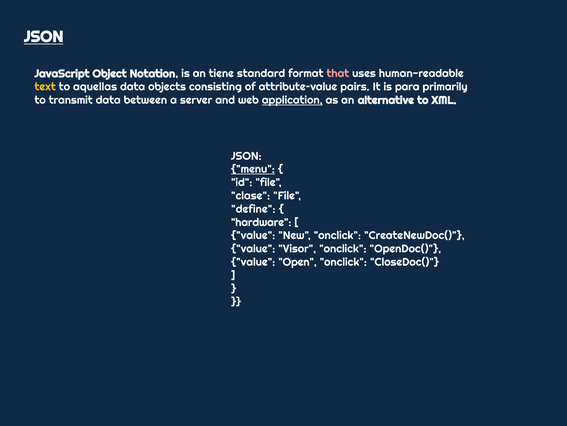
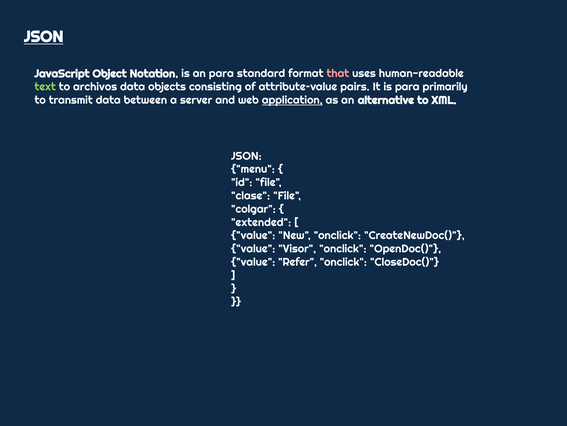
an tiene: tiene -> para (221, 74)
text colour: yellow -> light green (45, 87)
aquellas: aquellas -> archivos (95, 87)
menu underline: present -> none (253, 169)
define: define -> colgar (253, 209)
hardware: hardware -> extended (261, 222)
Open: Open -> Refer (298, 262)
